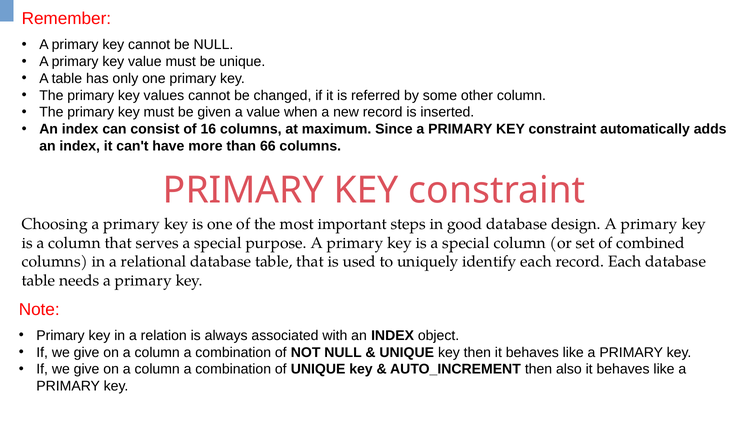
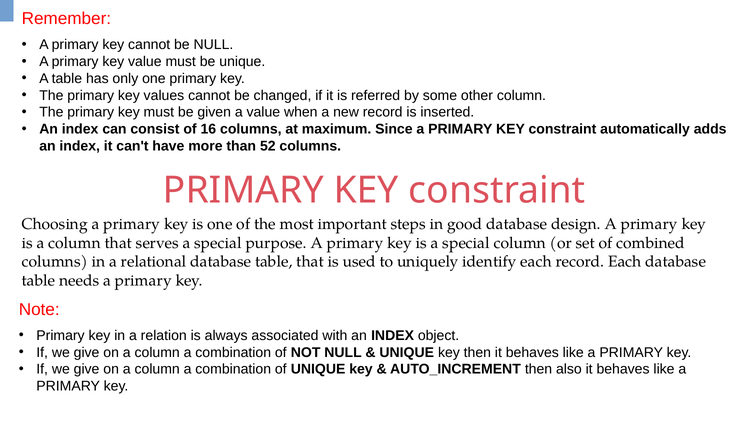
66: 66 -> 52 (268, 146)
